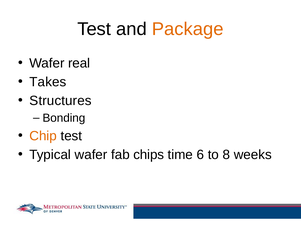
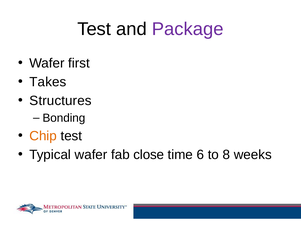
Package colour: orange -> purple (188, 29)
real: real -> first (79, 63)
chips: chips -> close (149, 154)
